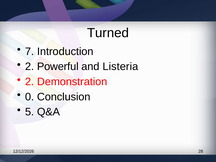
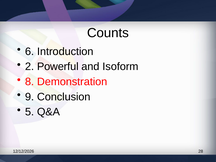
Turned: Turned -> Counts (108, 33)
7: 7 -> 6 (30, 51)
Listeria: Listeria -> Isoform (120, 67)
2: 2 -> 8 (30, 82)
0: 0 -> 9 (30, 97)
